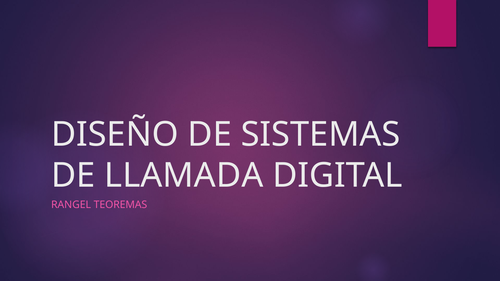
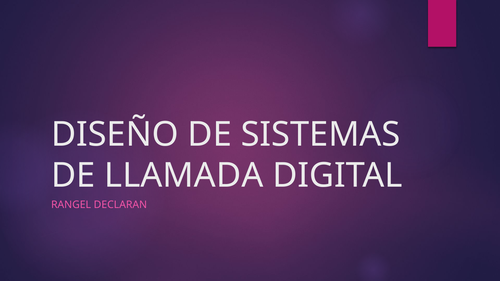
TEOREMAS: TEOREMAS -> DECLARAN (120, 205)
